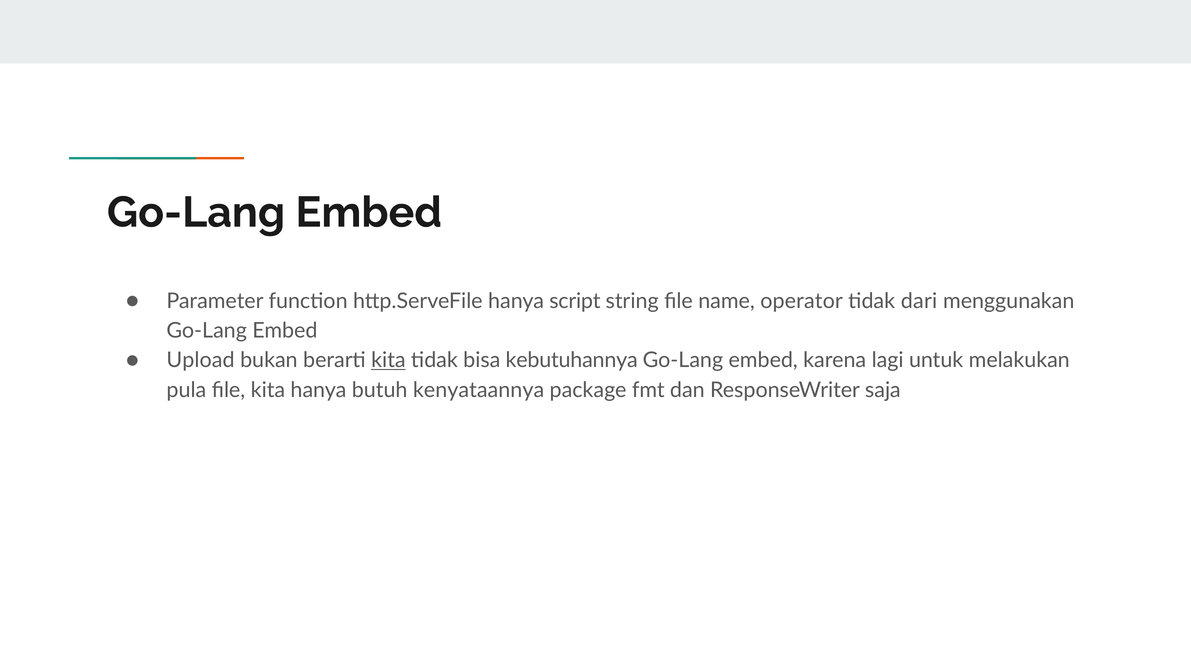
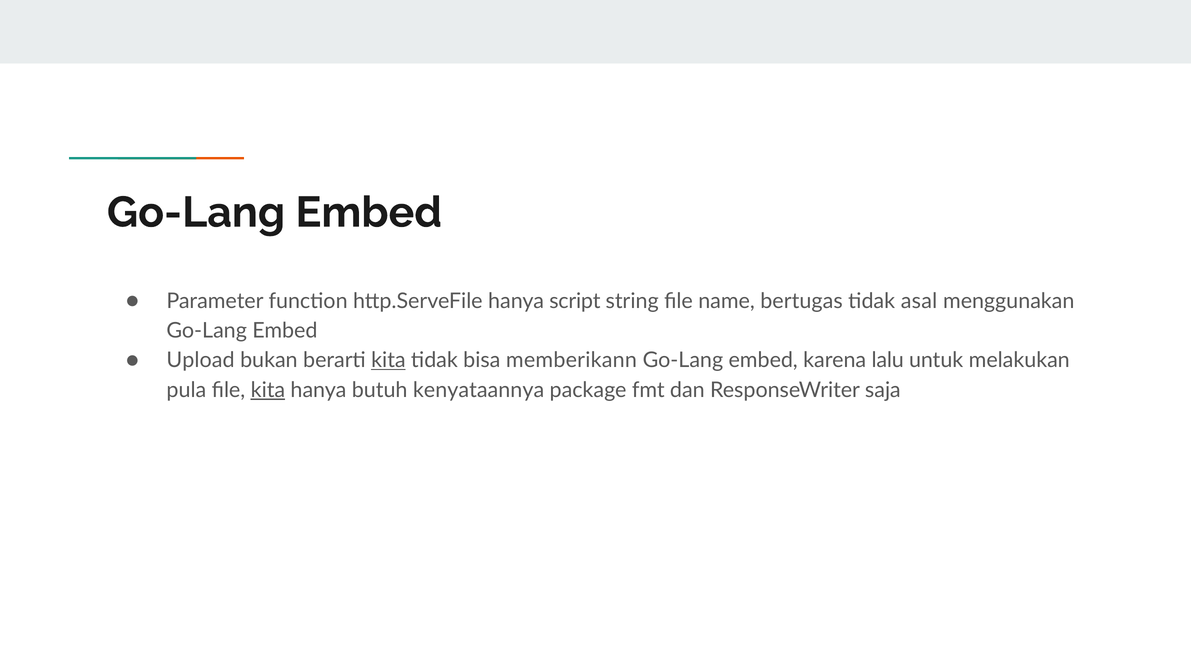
operator: operator -> bertugas (802, 301)
dari: dari -> asal (919, 301)
kebutuhannya: kebutuhannya -> memberikann (571, 360)
lagi: lagi -> lalu (888, 360)
kita underline: none -> present (268, 390)
